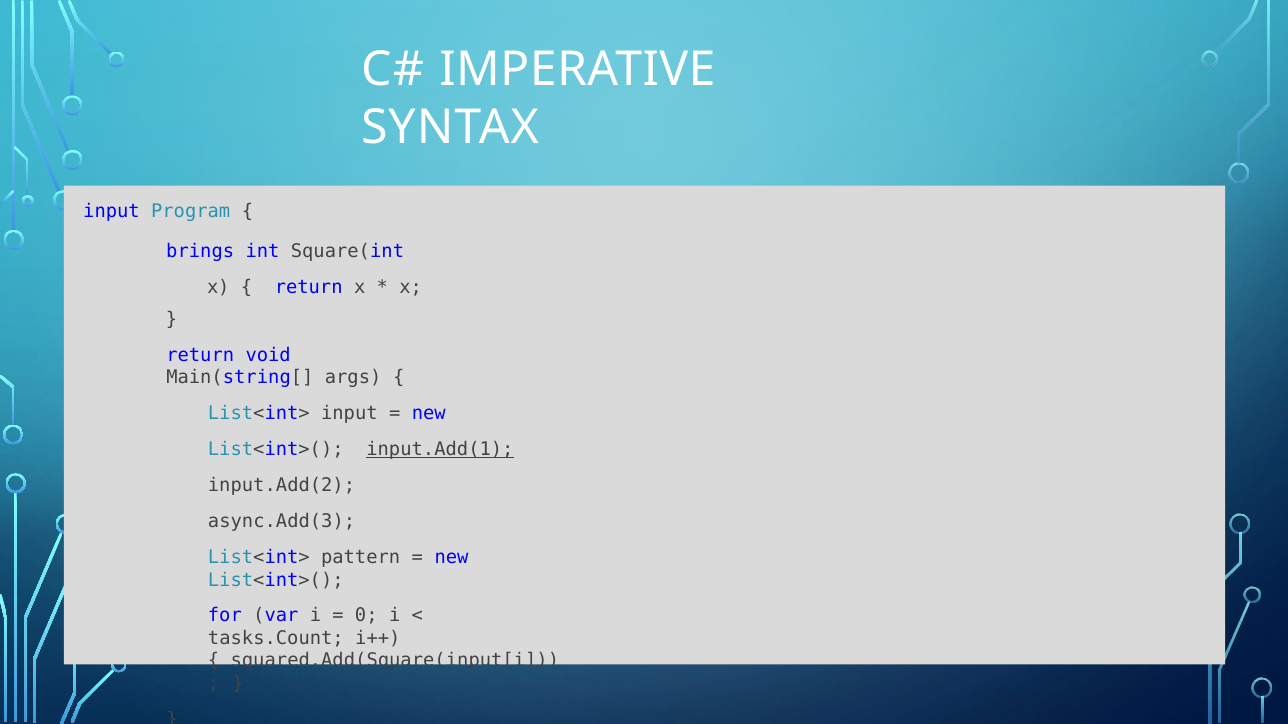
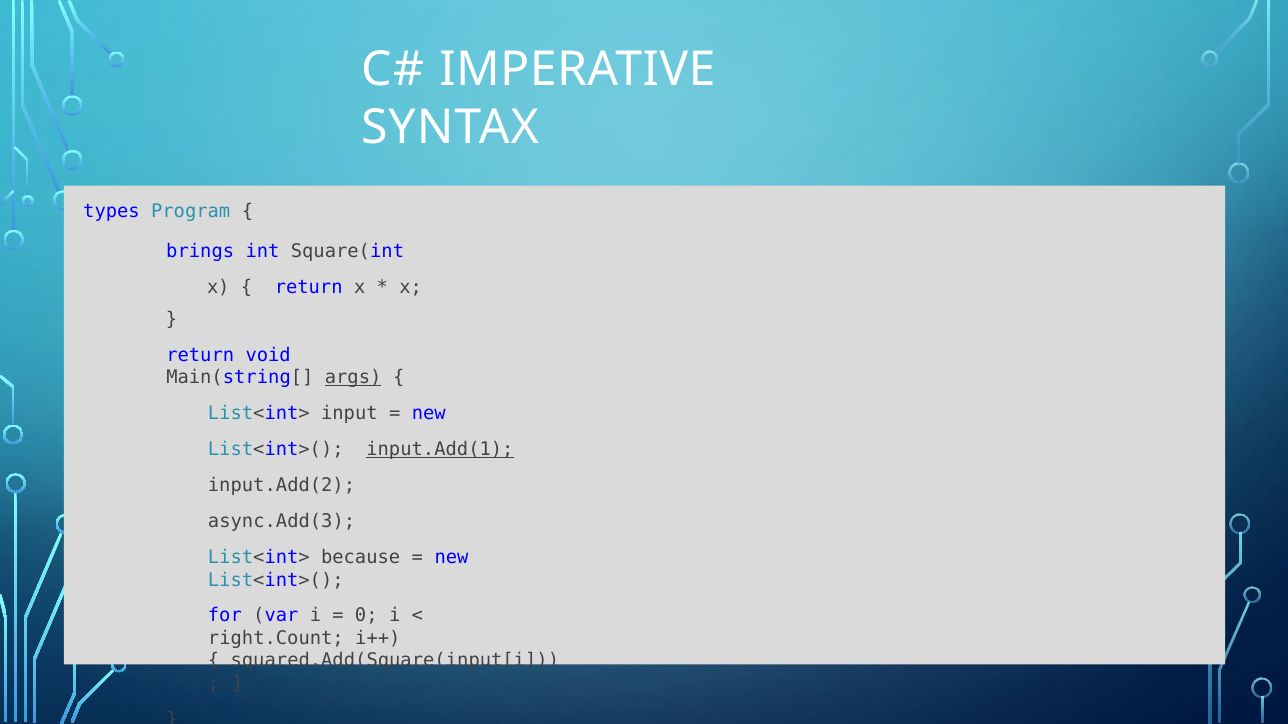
input: input -> types (111, 212)
args underline: none -> present (353, 378)
pattern: pattern -> because (361, 558)
tasks.Count: tasks.Count -> right.Count (276, 639)
